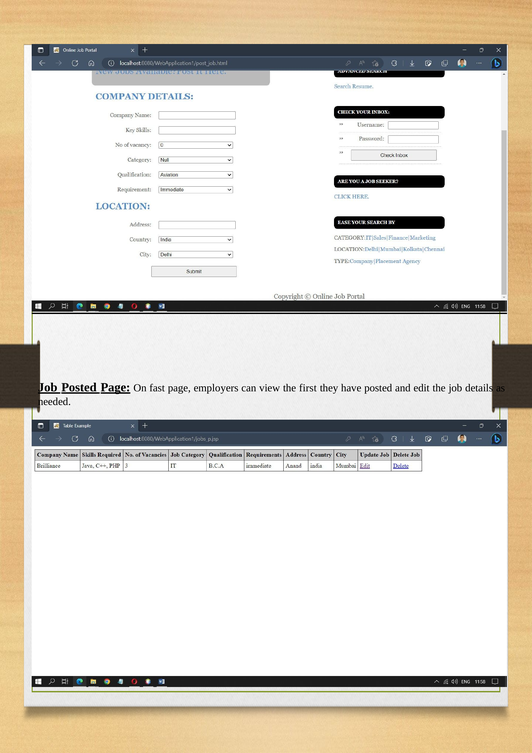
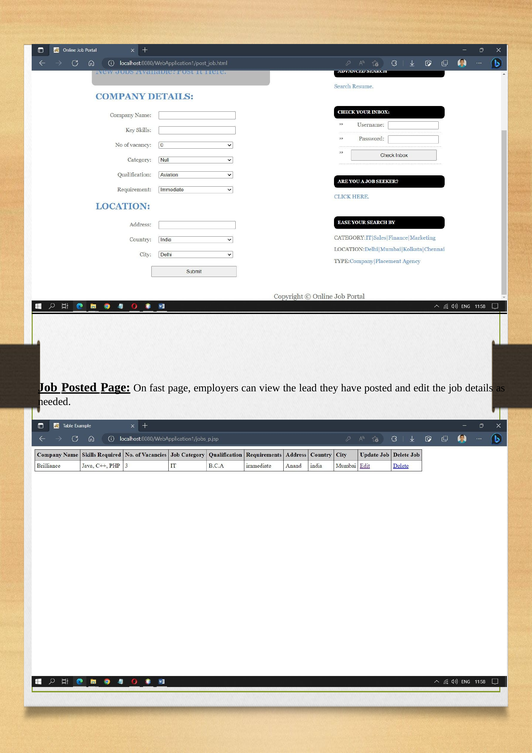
first: first -> lead (308, 388)
